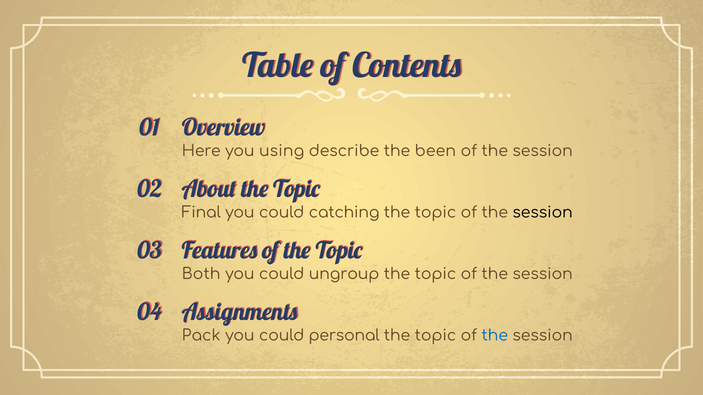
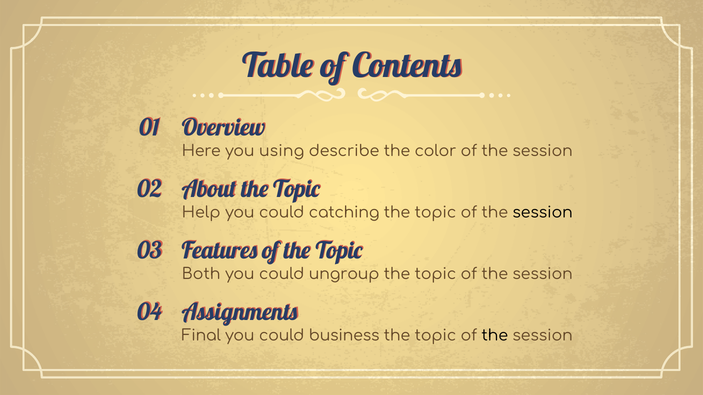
been: been -> color (435, 151)
Final: Final -> Help (201, 213)
Pack: Pack -> Final (201, 336)
personal: personal -> business (344, 336)
the colour: blue -> black (495, 336)
